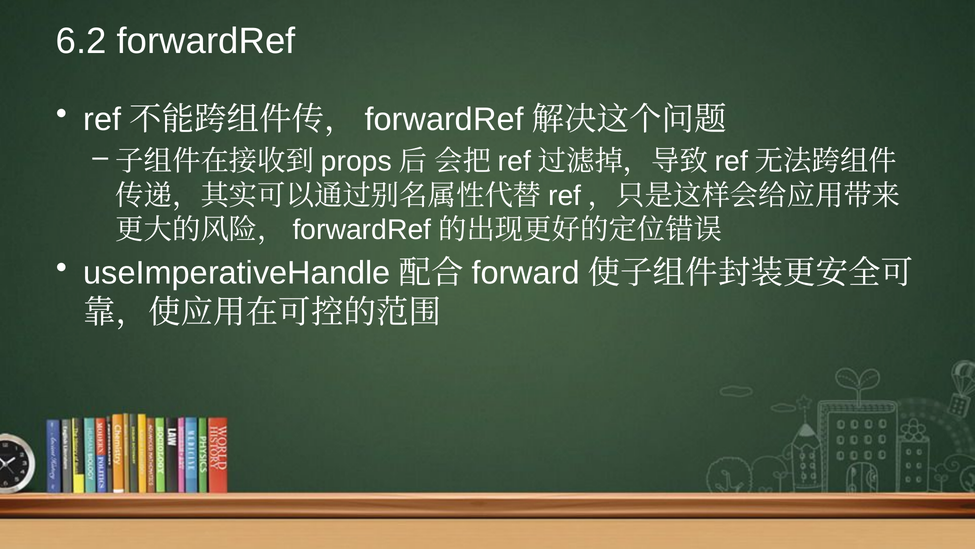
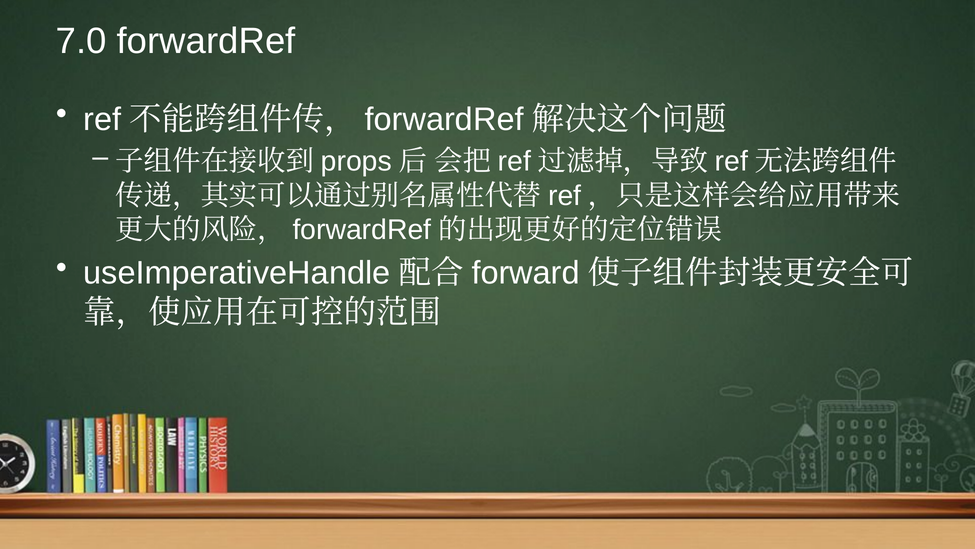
6.2: 6.2 -> 7.0 (81, 41)
